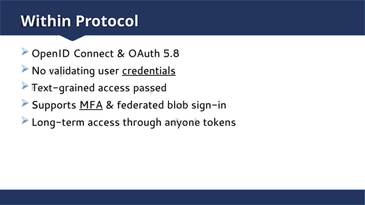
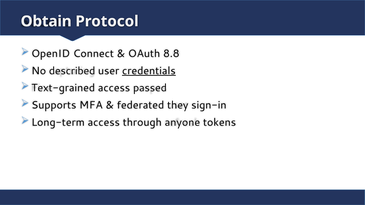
Within: Within -> Obtain (46, 21)
5.8: 5.8 -> 8.8 (171, 54)
validating: validating -> described (72, 71)
MFA underline: present -> none (91, 105)
blob: blob -> they (178, 105)
